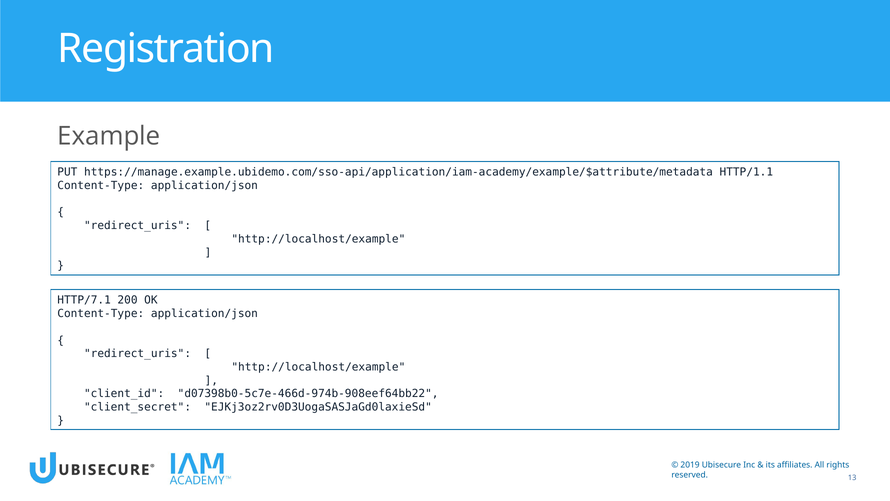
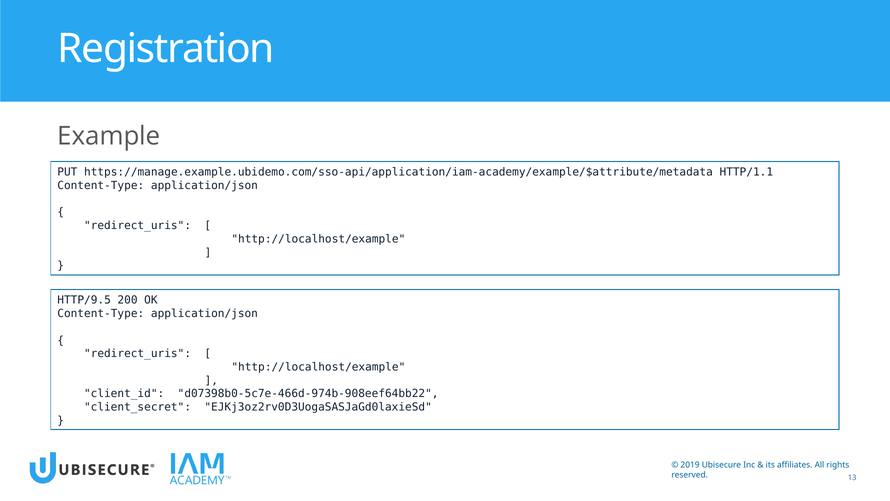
HTTP/7.1: HTTP/7.1 -> HTTP/9.5 (84, 300)
